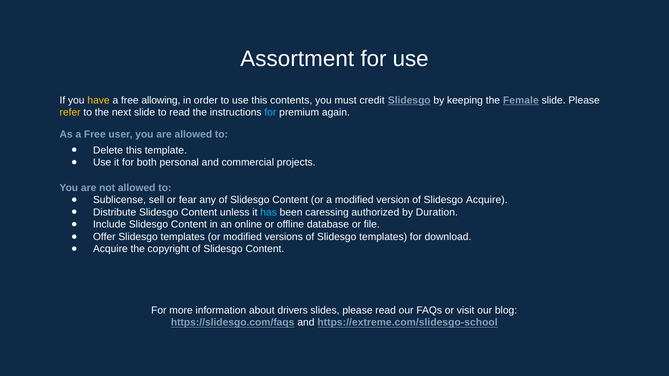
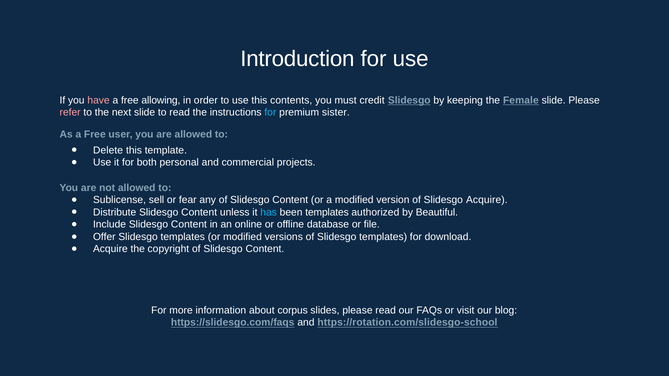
Assortment: Assortment -> Introduction (297, 59)
have colour: yellow -> pink (99, 100)
refer colour: yellow -> pink (70, 113)
again: again -> sister (336, 113)
been caressing: caressing -> templates (327, 212)
Duration: Duration -> Beautiful (437, 212)
drivers: drivers -> corpus (293, 311)
https://extreme.com/slidesgo-school: https://extreme.com/slidesgo-school -> https://rotation.com/slidesgo-school (407, 323)
